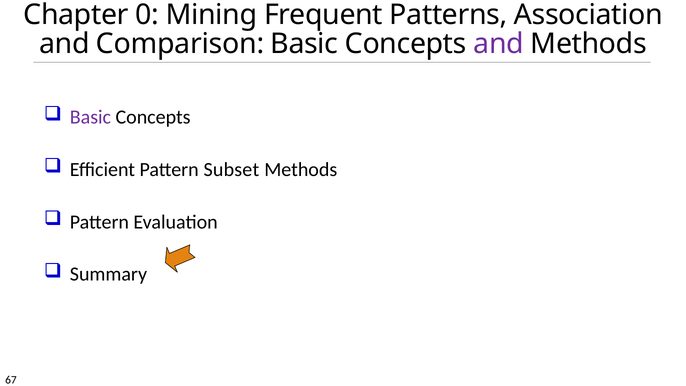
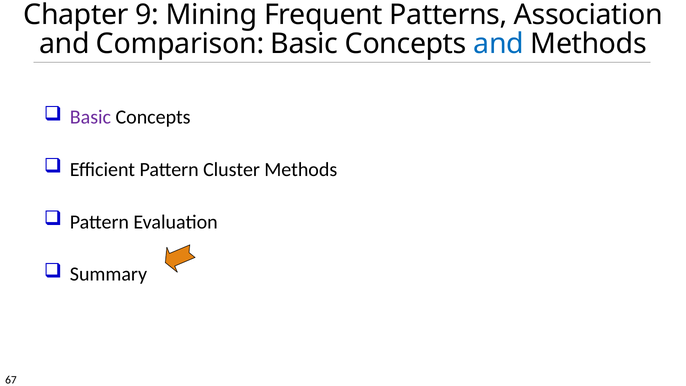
0: 0 -> 9 (147, 15)
and colour: purple -> blue (499, 44)
Subset: Subset -> Cluster (232, 170)
